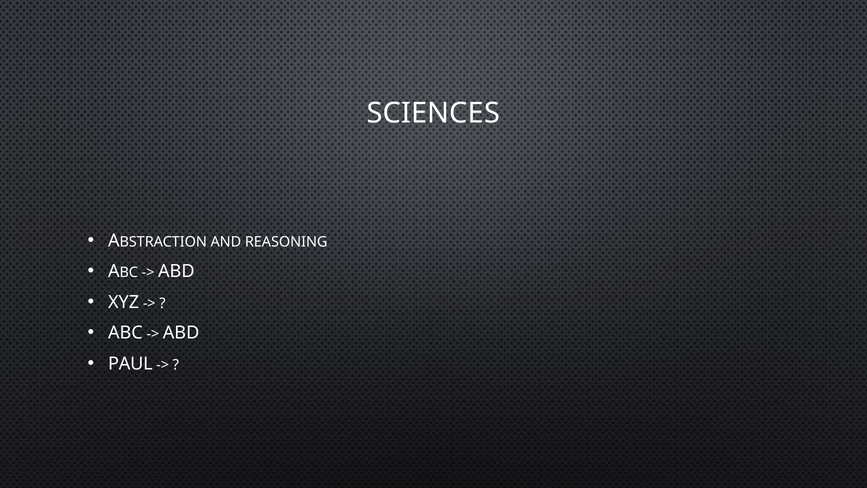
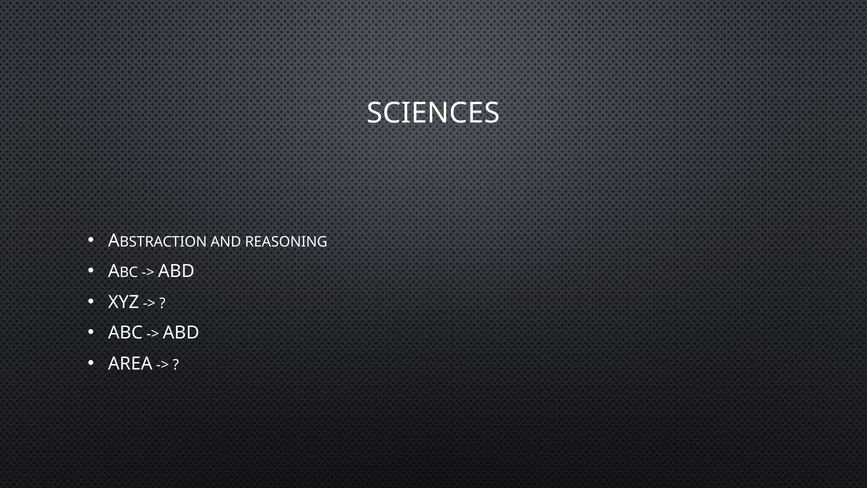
PAUL: PAUL -> AREA (130, 363)
